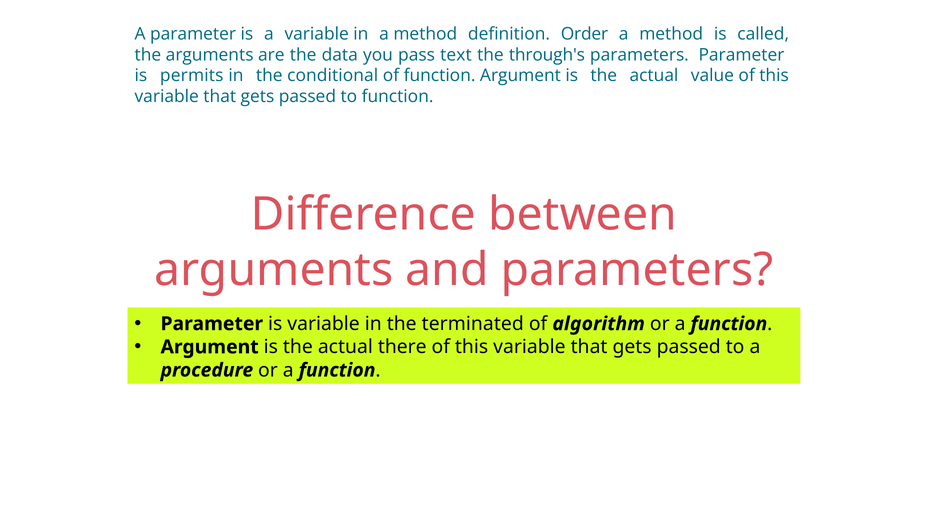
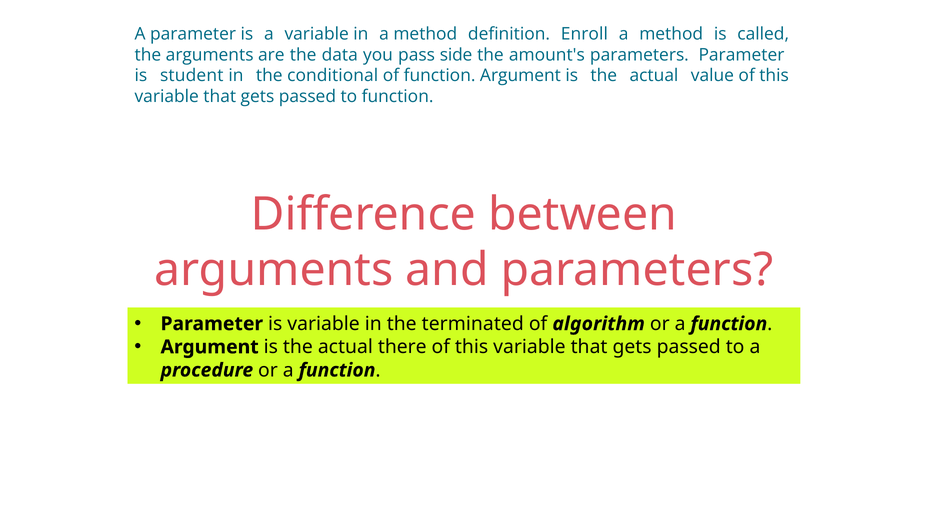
Order: Order -> Enroll (584, 34)
text: text -> side (456, 55)
through's: through's -> amount's (547, 55)
permits: permits -> student (192, 76)
